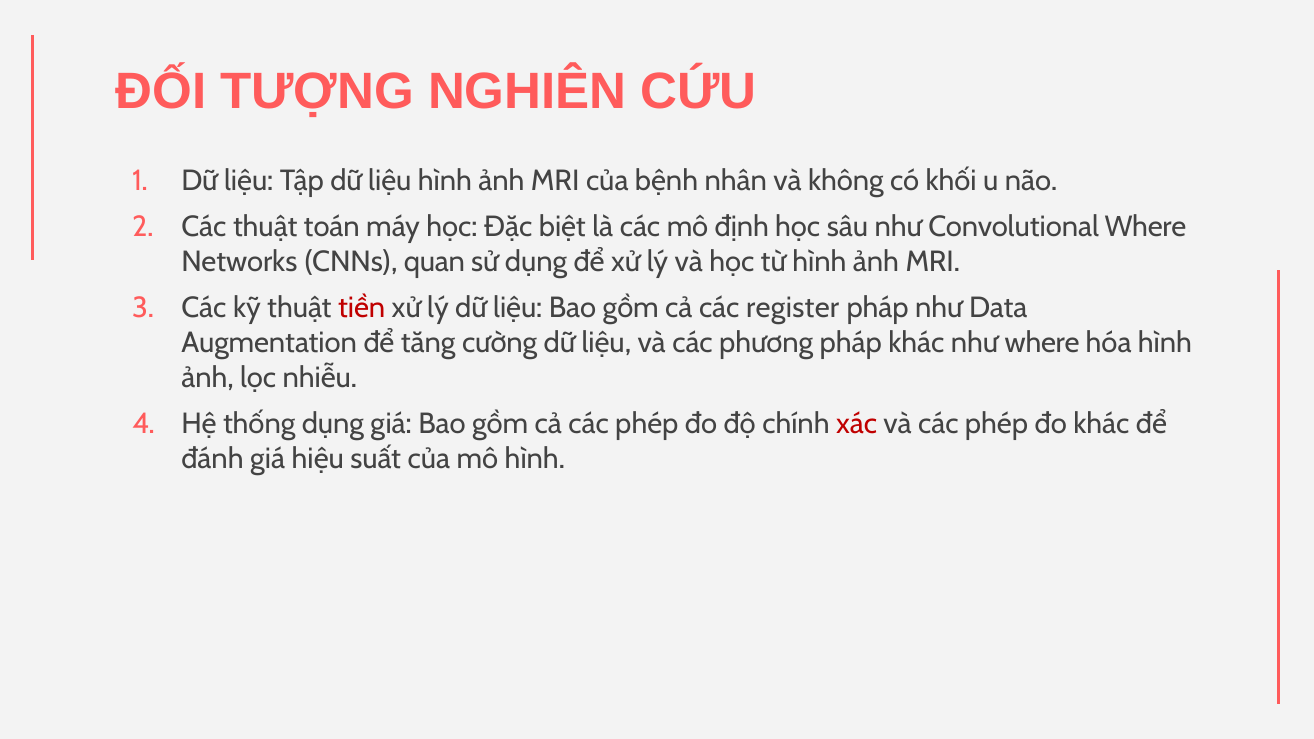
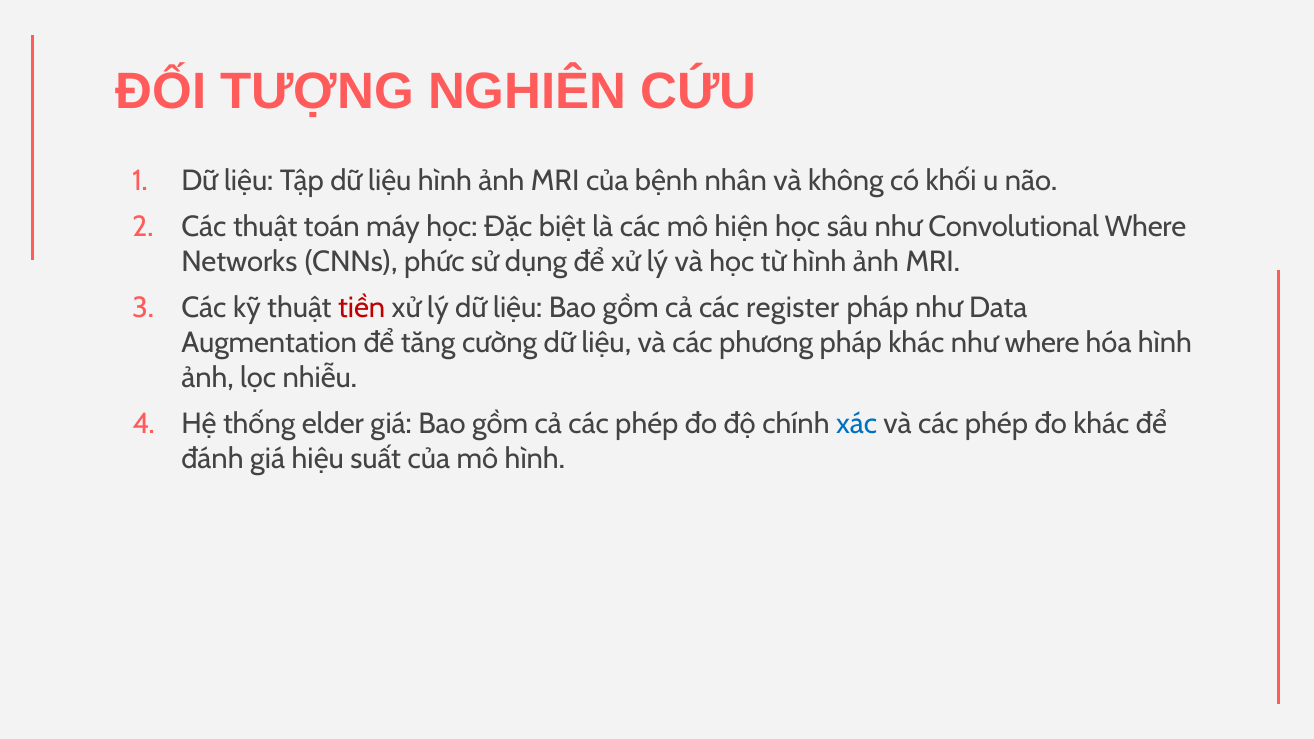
định: định -> hiện (742, 227)
quan: quan -> phức (434, 262)
thống dụng: dụng -> elder (333, 424)
xác colour: red -> blue (857, 424)
